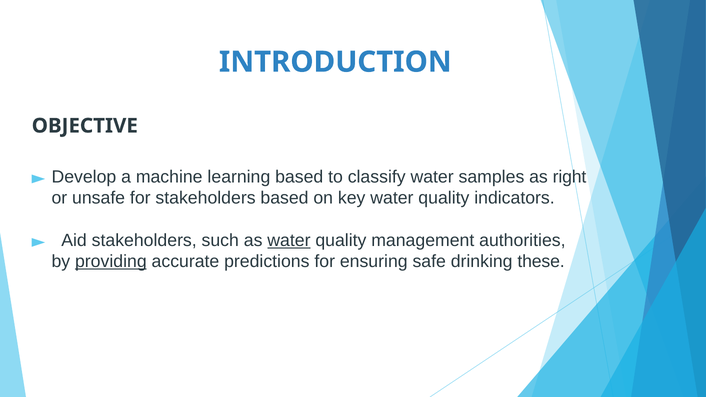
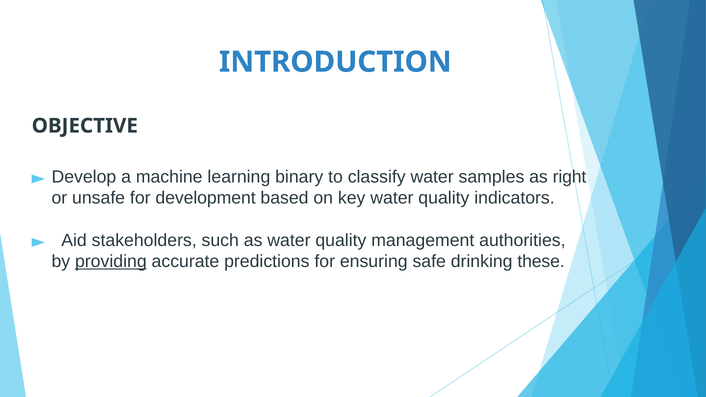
learning based: based -> binary (299, 177)
for stakeholders: stakeholders -> development (206, 198)
water underline: present -> none (289, 240)
